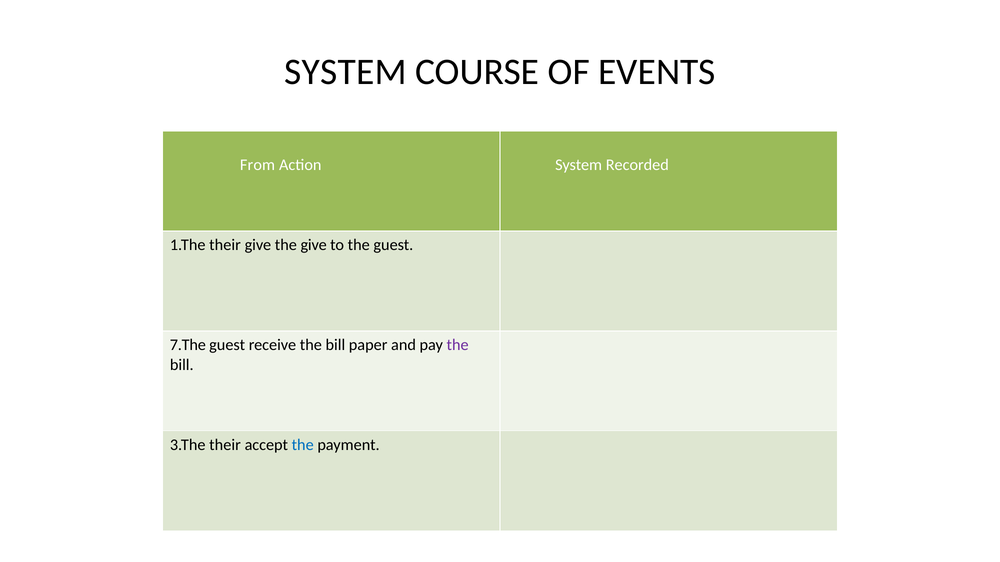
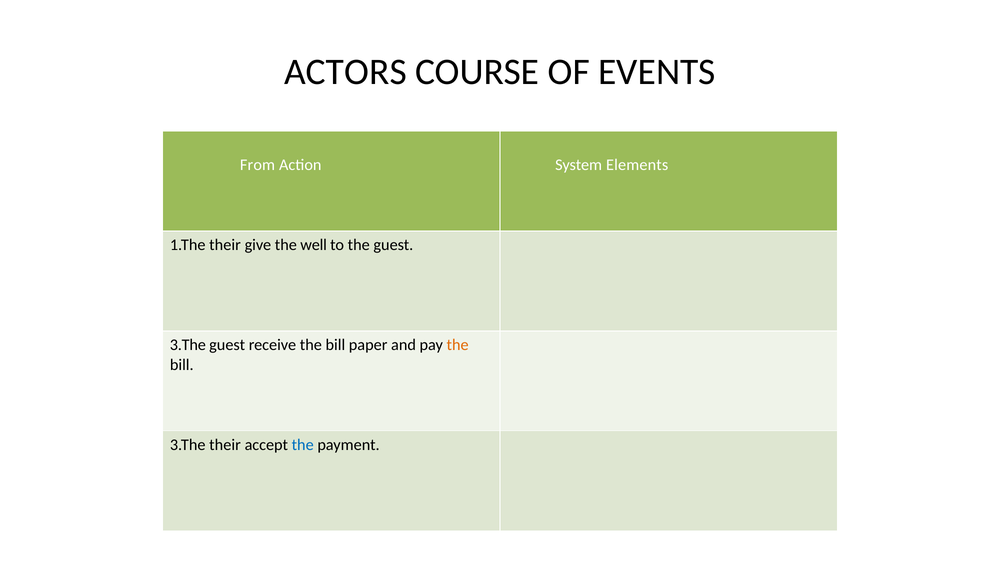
SYSTEM: SYSTEM -> ACTORS (345, 72)
Recorded: Recorded -> Elements (637, 165)
the give: give -> well (314, 245)
7.The: 7.The -> 3.The (188, 345)
the colour: purple -> orange (458, 345)
